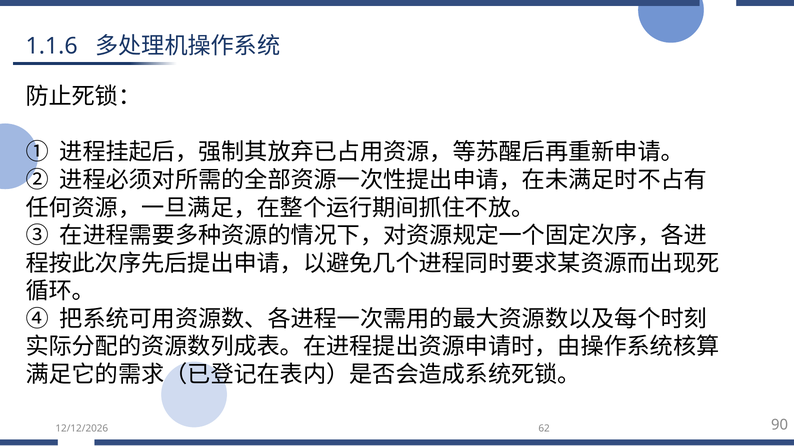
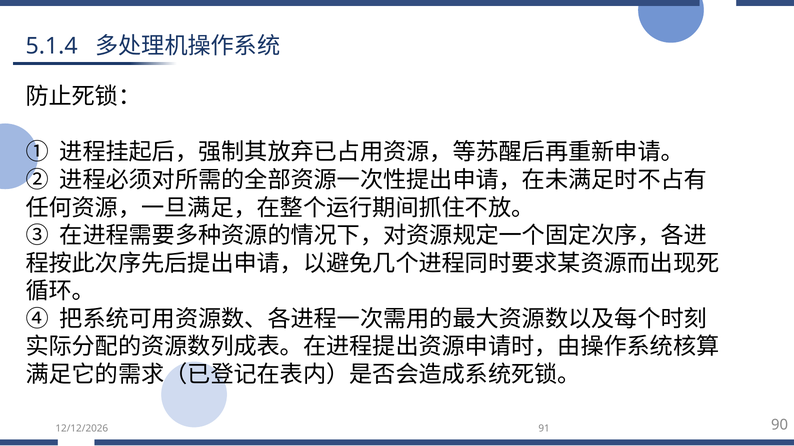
1.1.6: 1.1.6 -> 5.1.4 (52, 46)
62: 62 -> 91 (544, 429)
